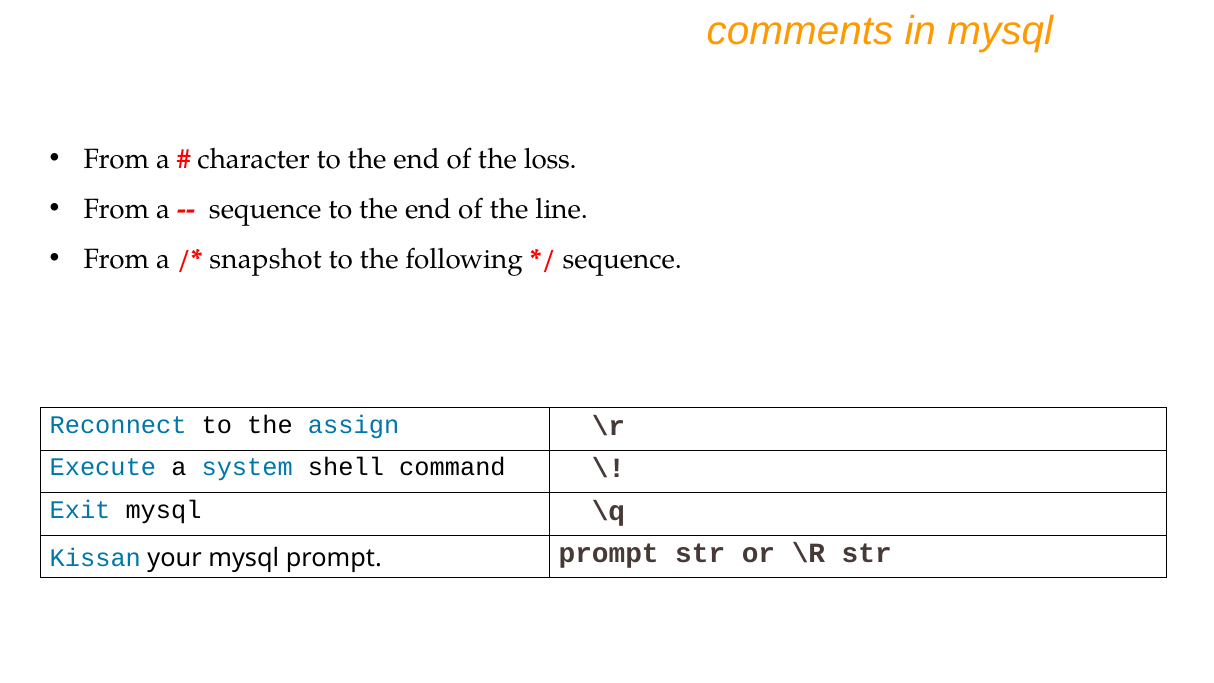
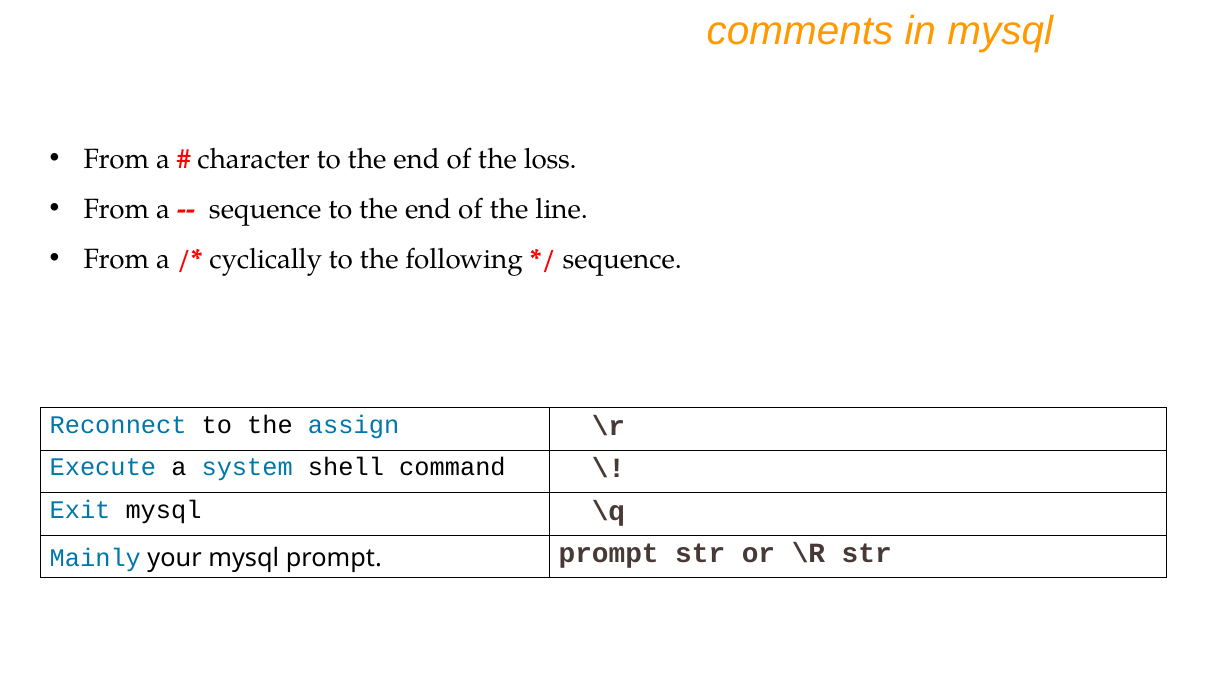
snapshot: snapshot -> cyclically (266, 259)
Kissan: Kissan -> Mainly (95, 558)
